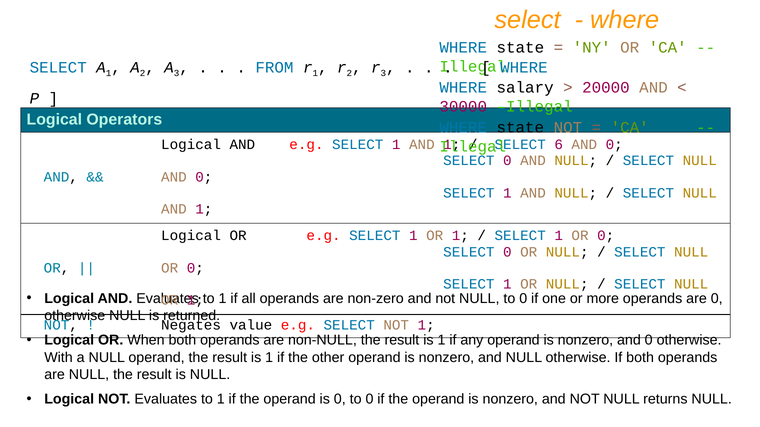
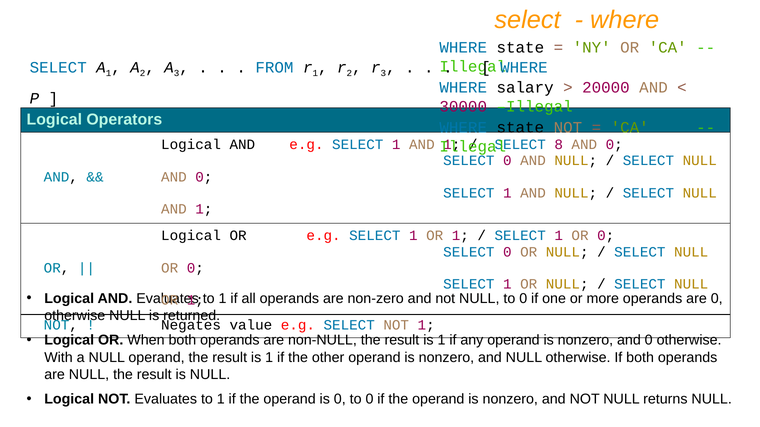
6: 6 -> 8 (559, 145)
